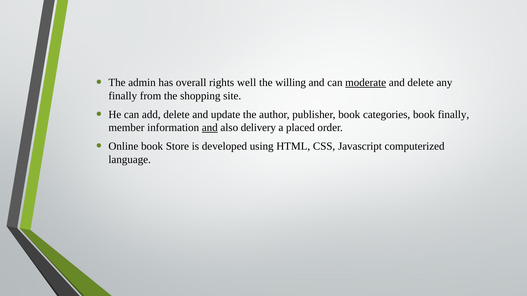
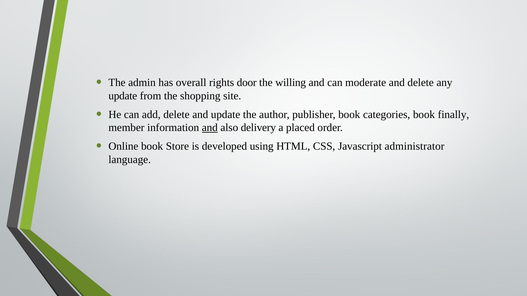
well: well -> door (247, 83)
moderate underline: present -> none (366, 83)
finally: finally -> update (123, 96)
computerized: computerized -> administrator (415, 146)
